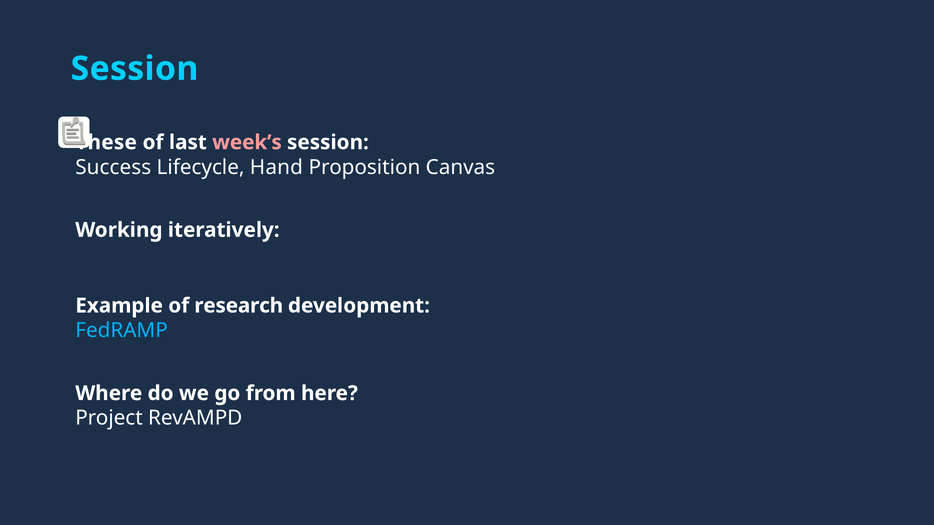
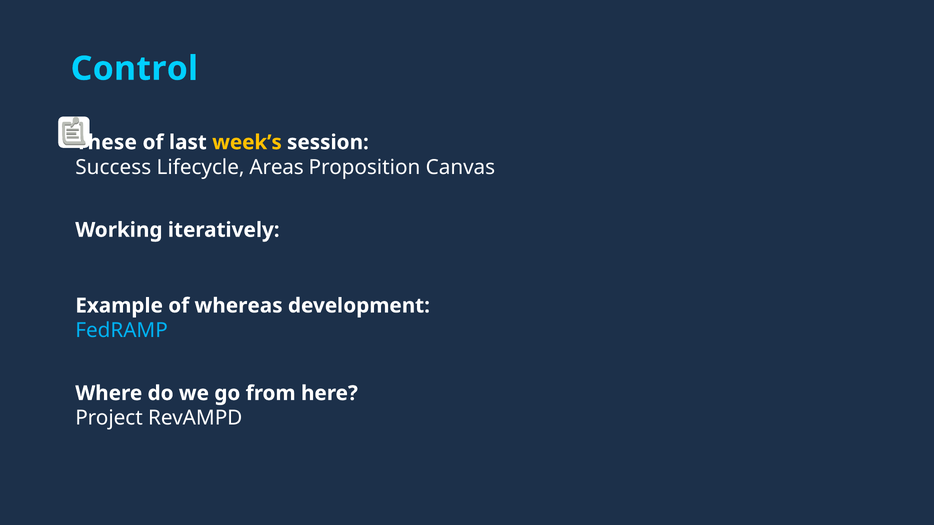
Session: Session -> Control (134, 69)
week’s colour: pink -> yellow (247, 142)
Hand: Hand -> Areas (277, 167)
research: research -> whereas (239, 306)
